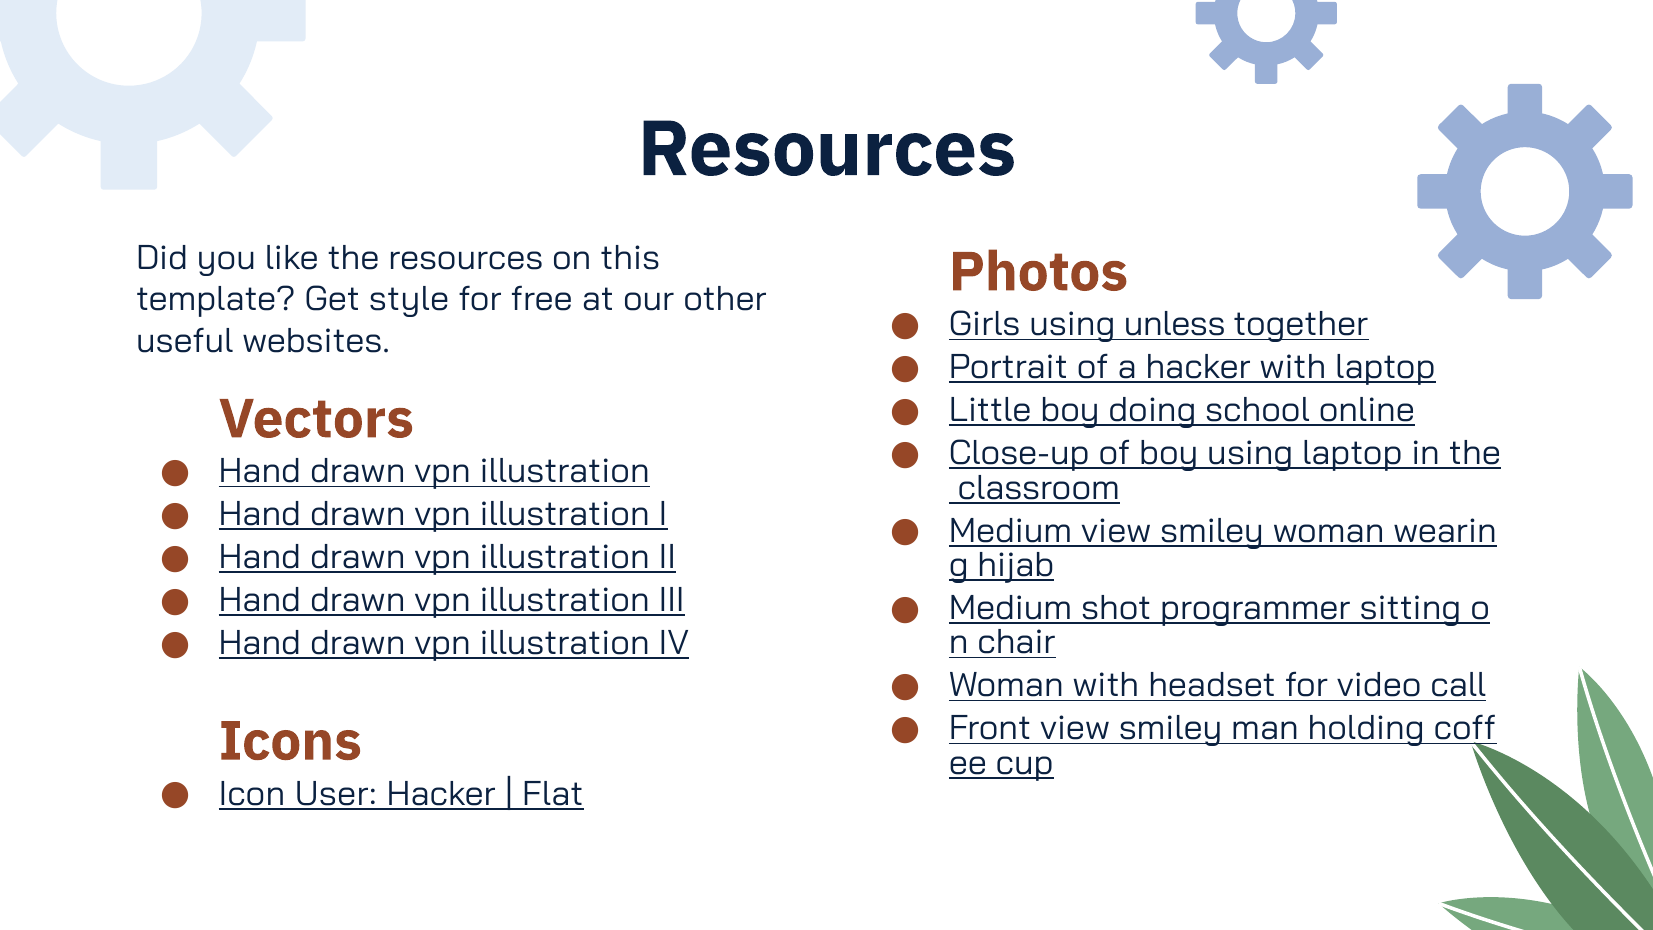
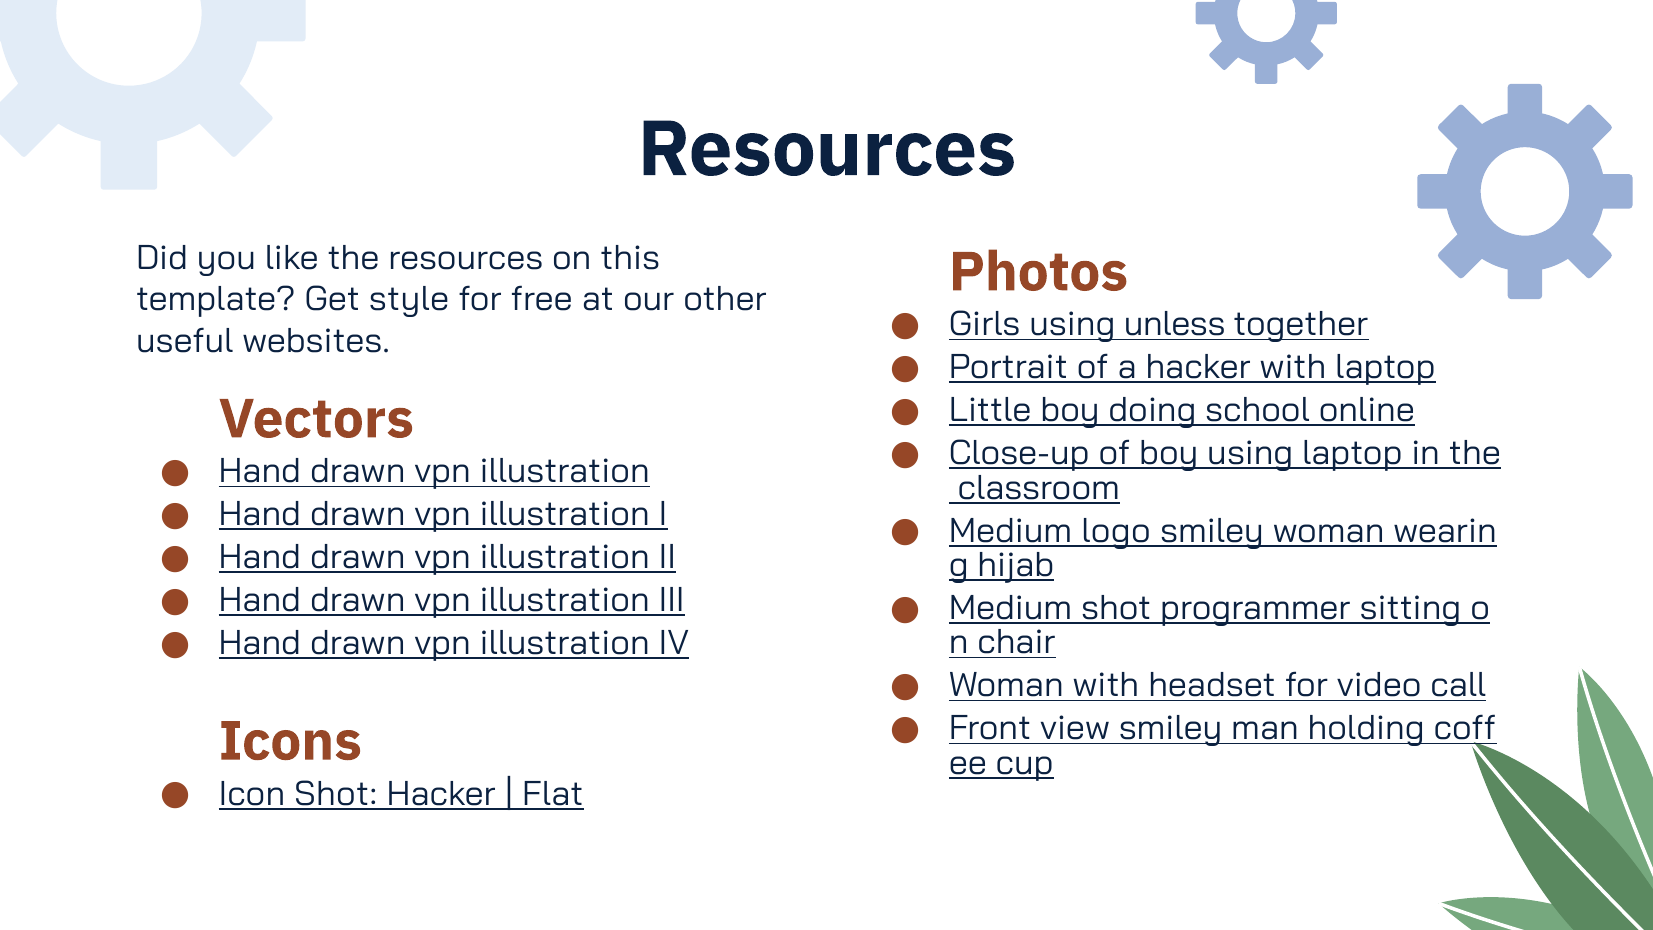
Medium view: view -> logo (1116, 531)
Icon User: User -> Shot (336, 794)
